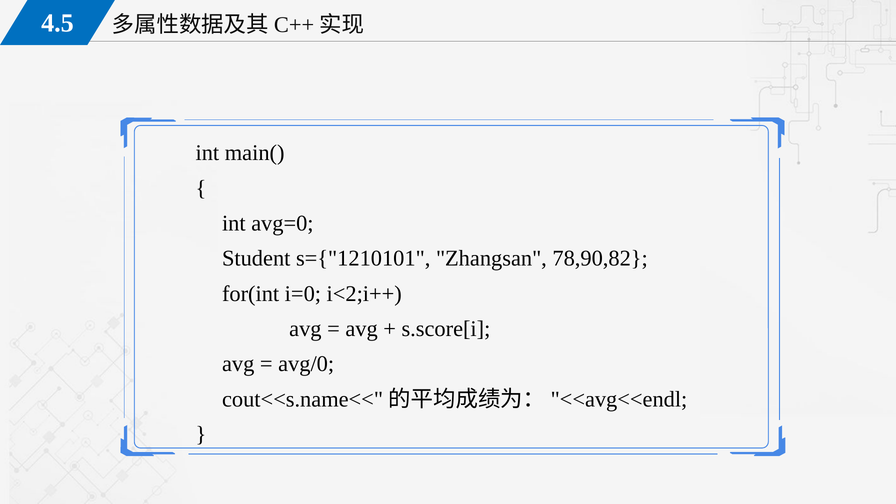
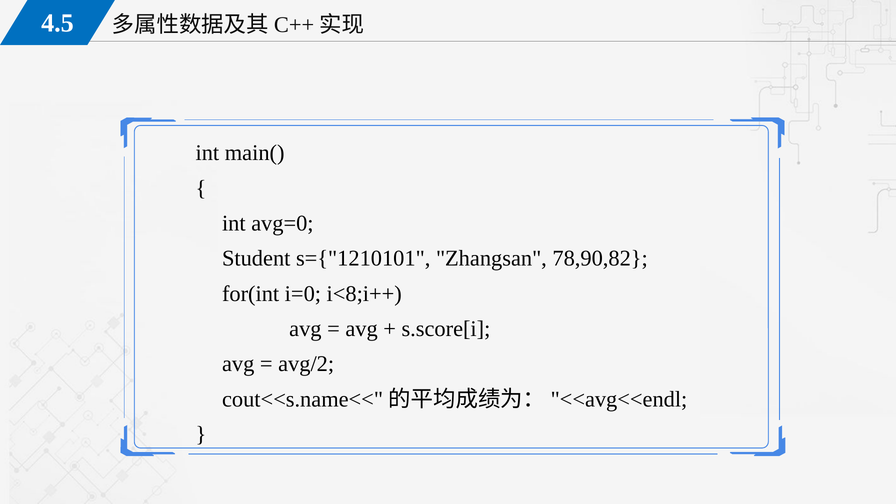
i<2;i++: i<2;i++ -> i<8;i++ (364, 294)
avg/0: avg/0 -> avg/2 (306, 364)
